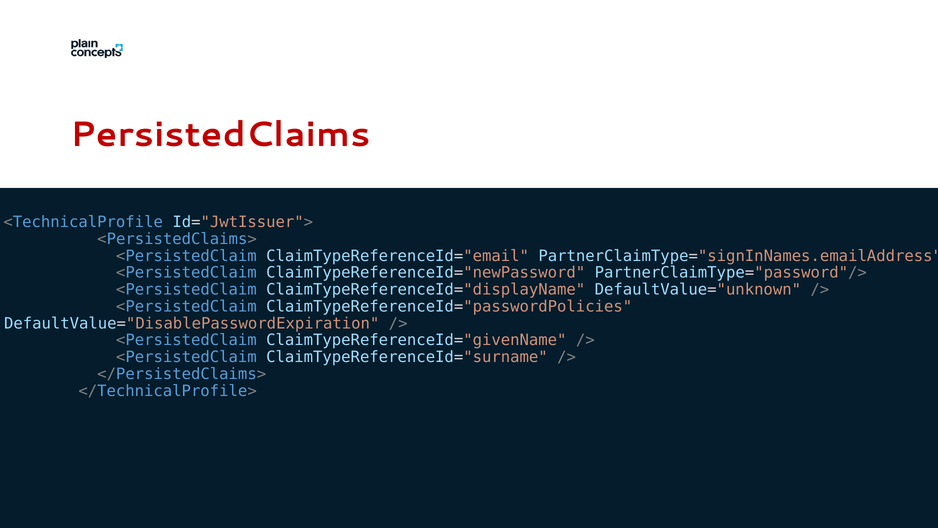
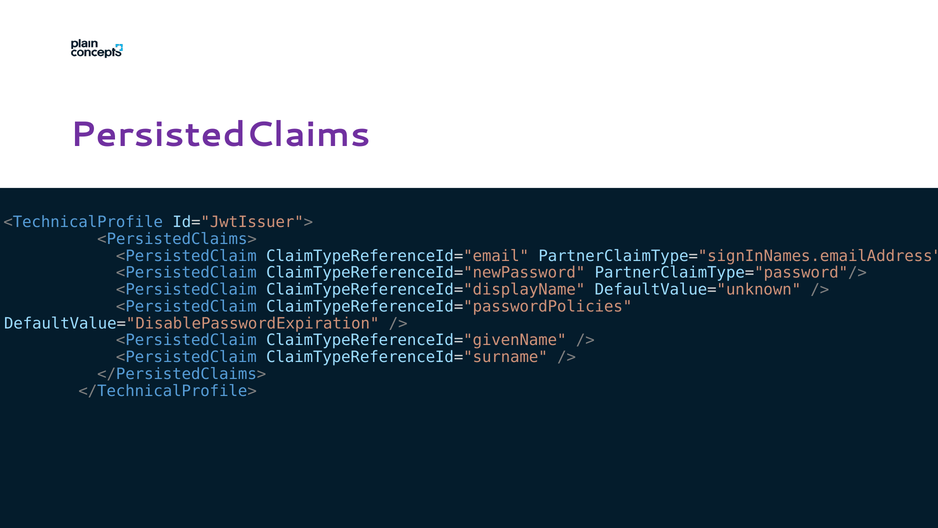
PersistedClaims colour: red -> purple (220, 135)
